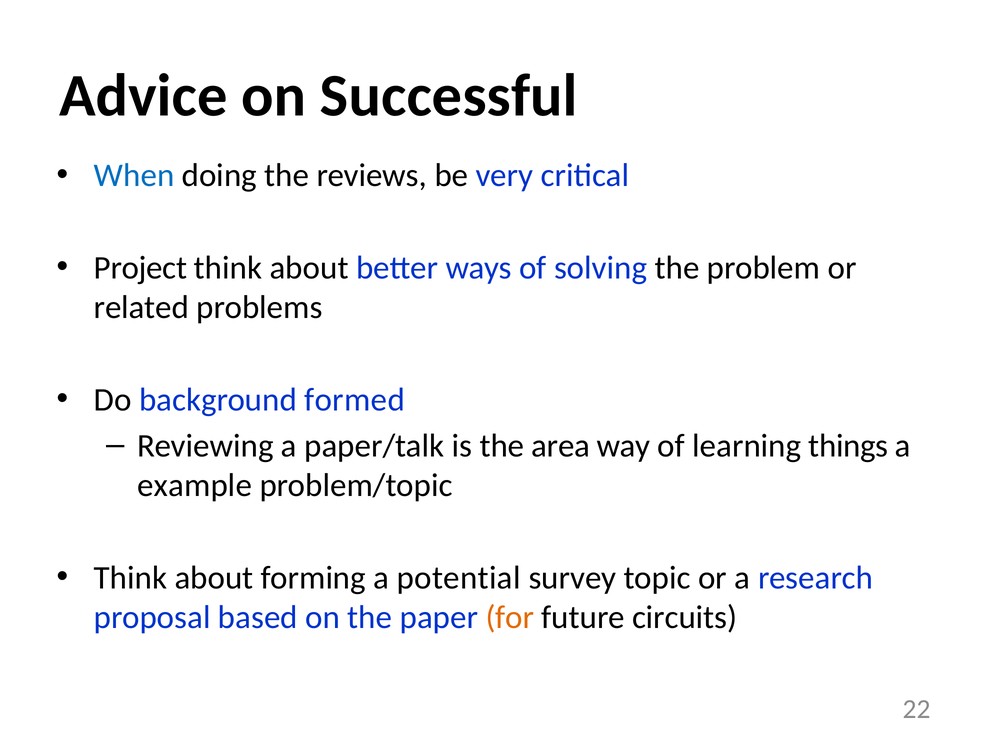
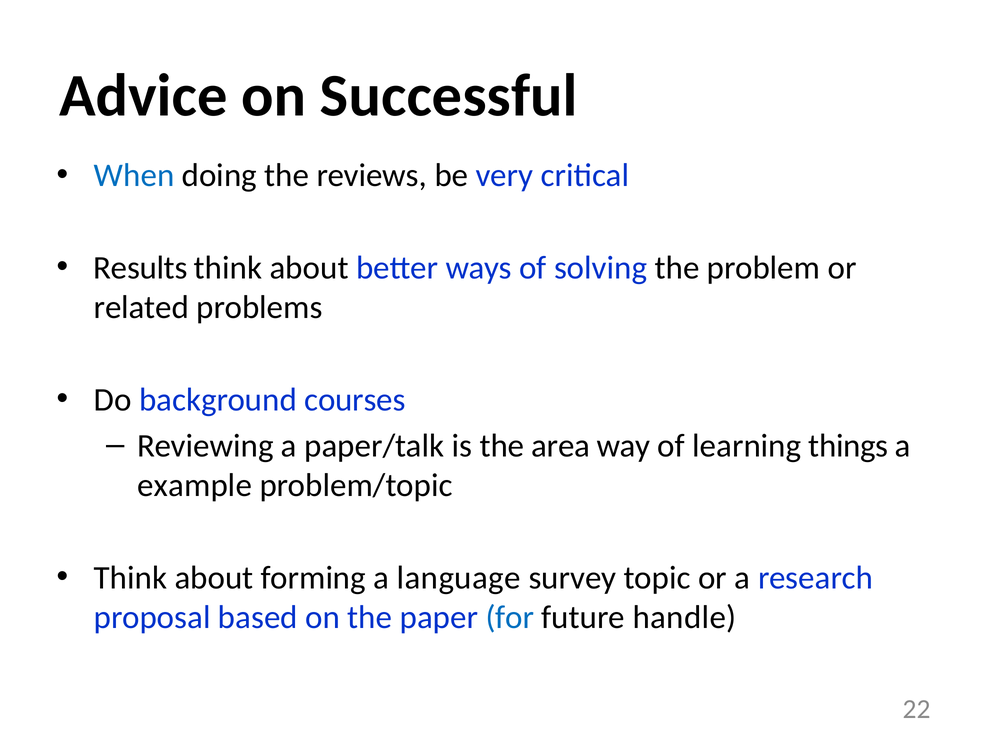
Project: Project -> Results (140, 268)
formed: formed -> courses (355, 400)
potential: potential -> language (459, 578)
for colour: orange -> blue (510, 618)
circuits: circuits -> handle (684, 618)
